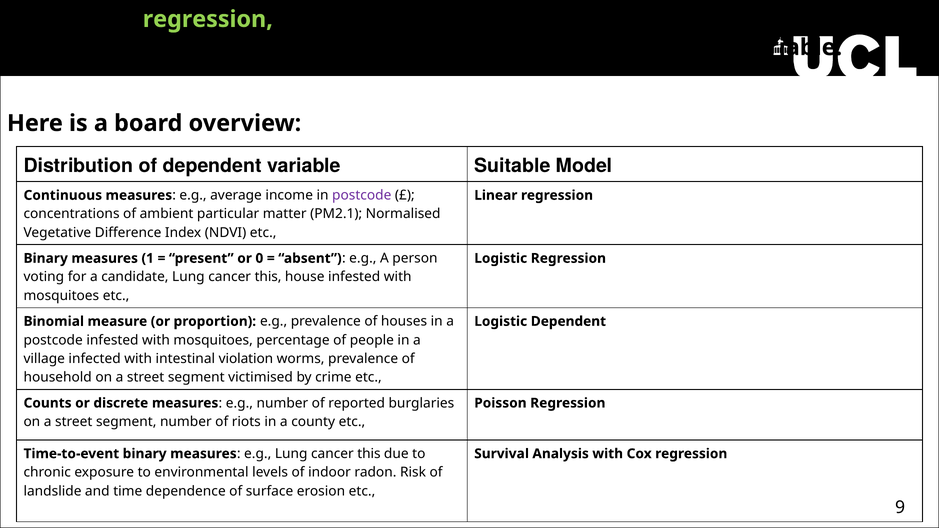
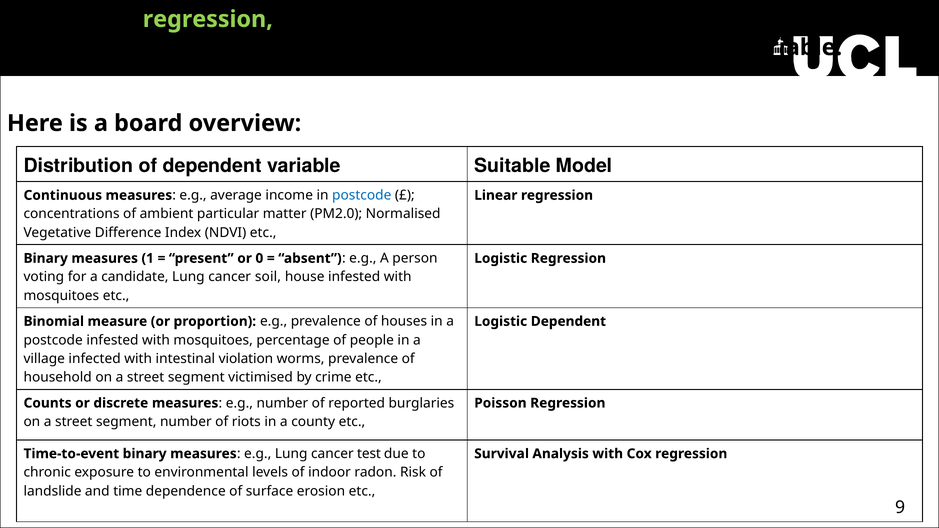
postcode colour: purple -> blue (362, 195)
PM2.1: PM2.1 -> PM2.0 (336, 214)
candidate Lung cancer this: this -> soil (268, 277)
e.g Lung cancer this: this -> test (369, 454)
